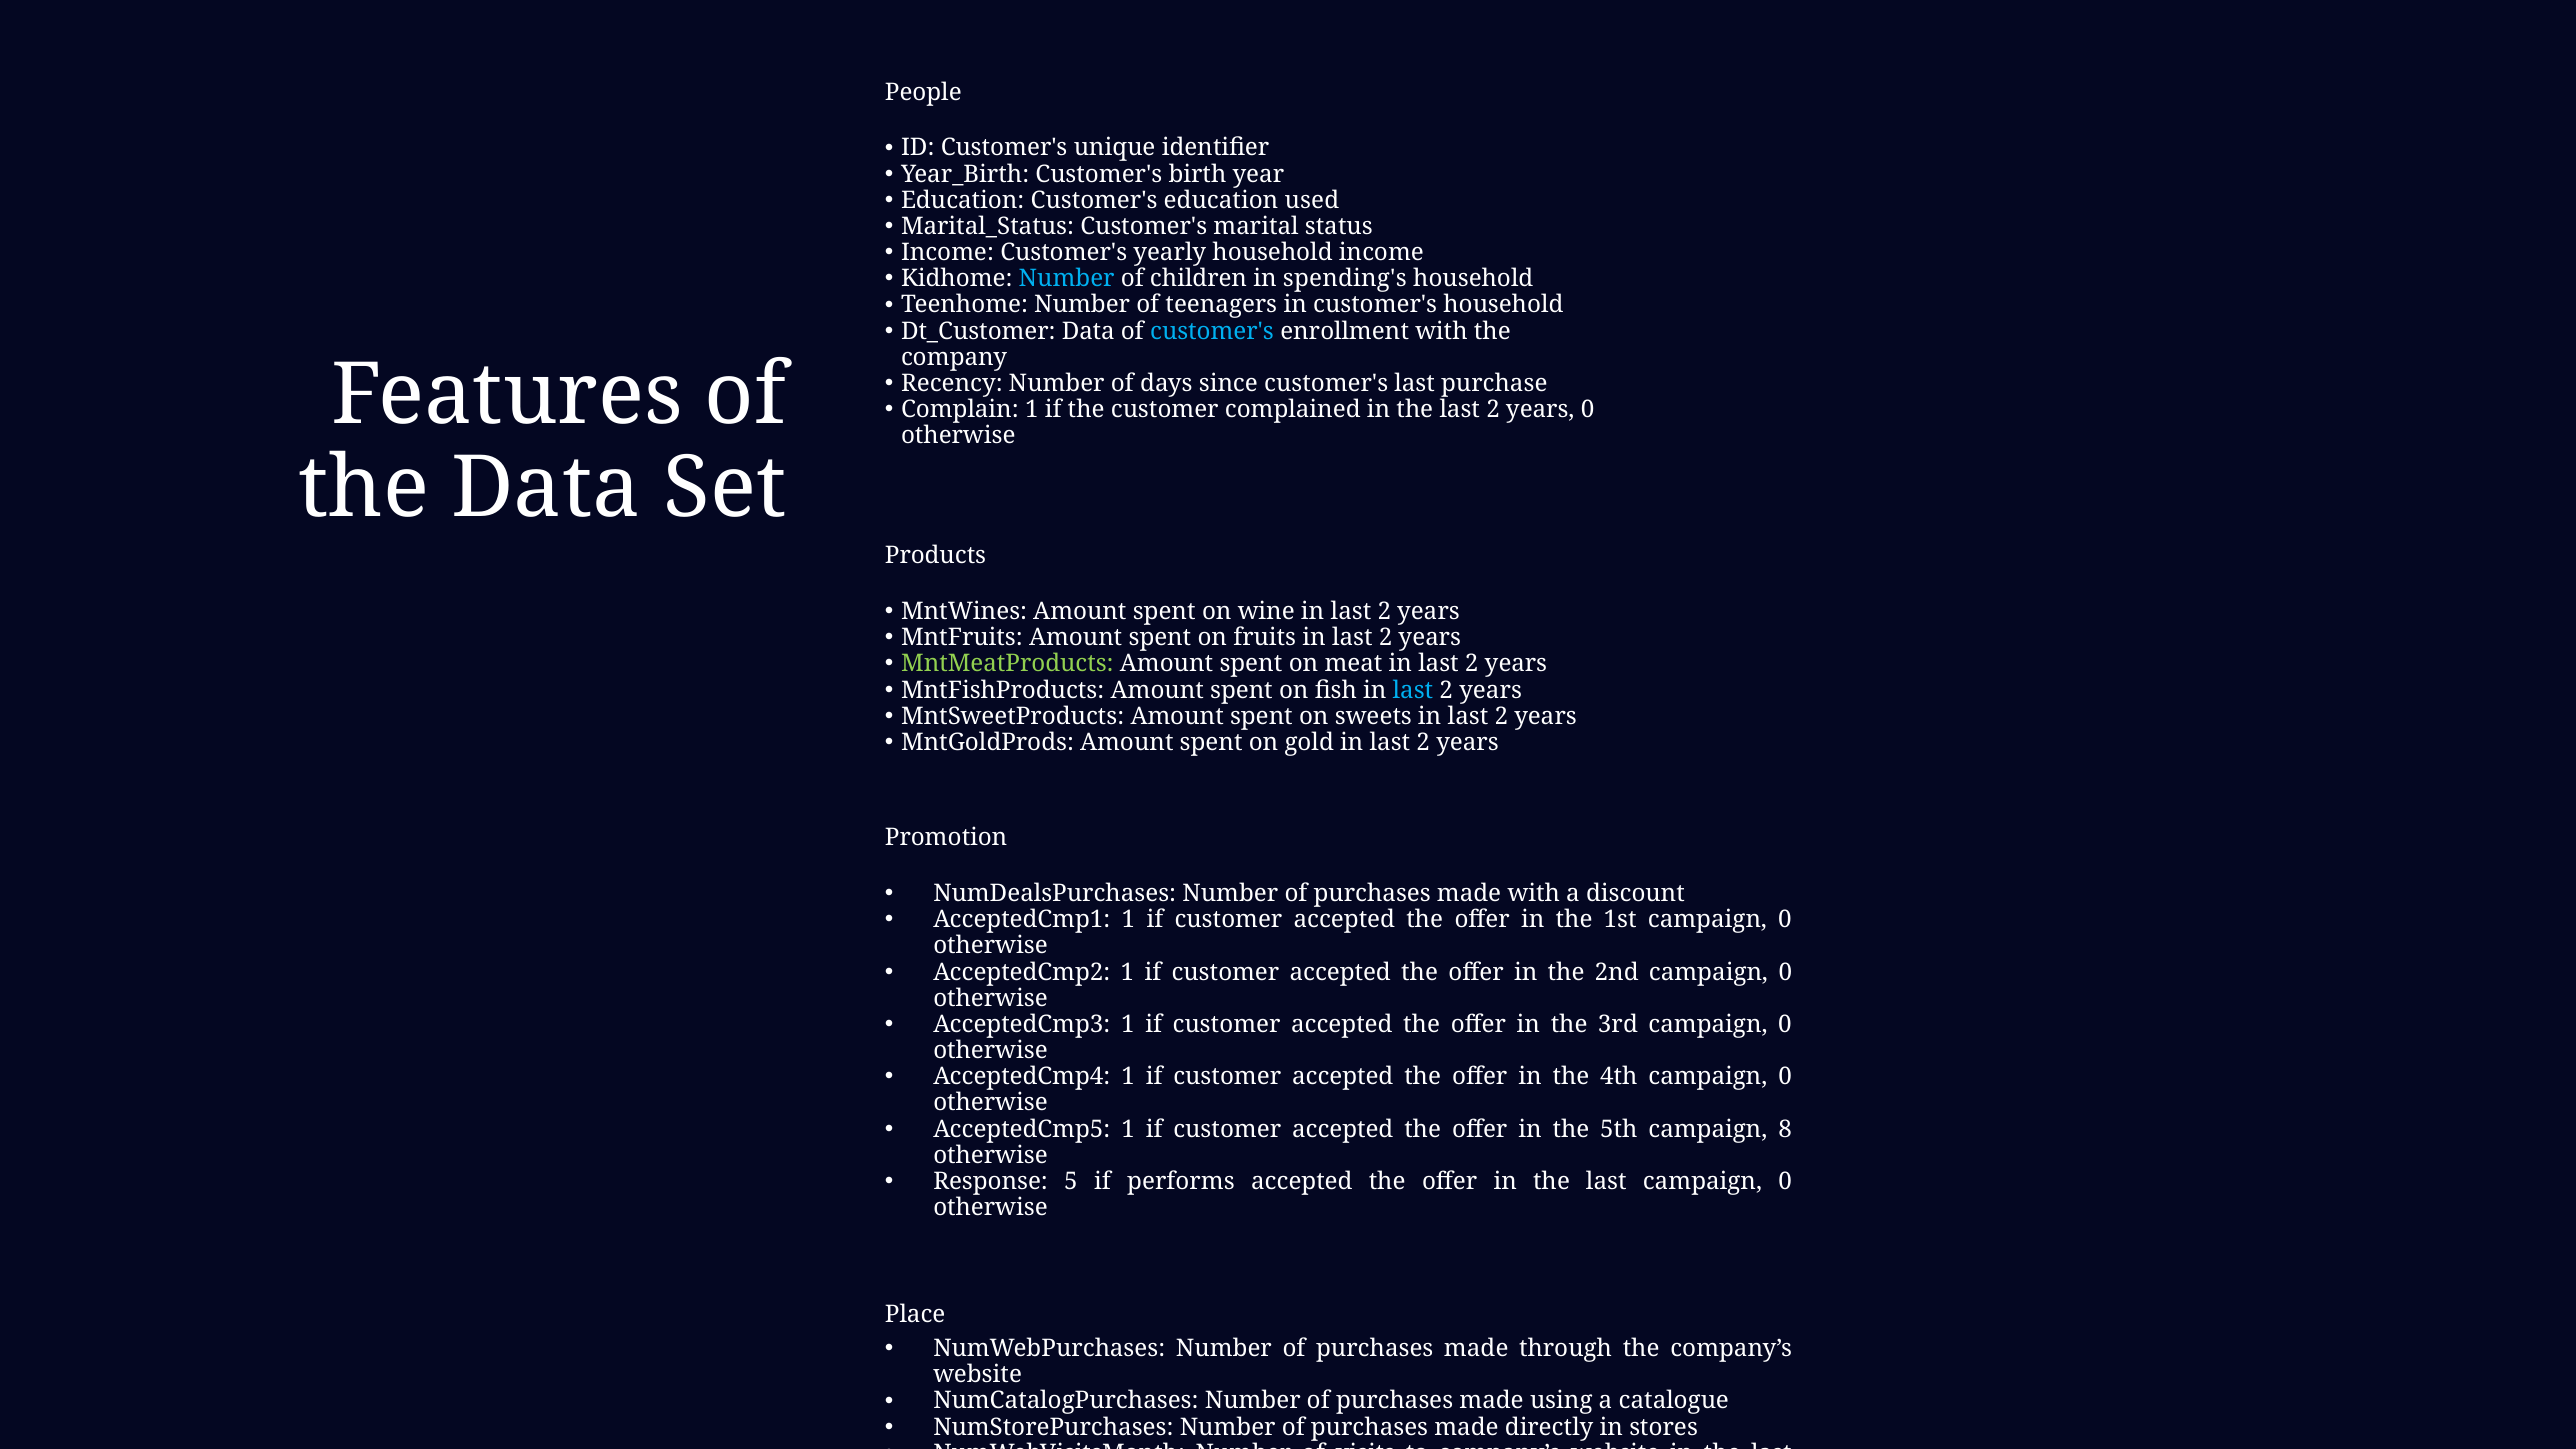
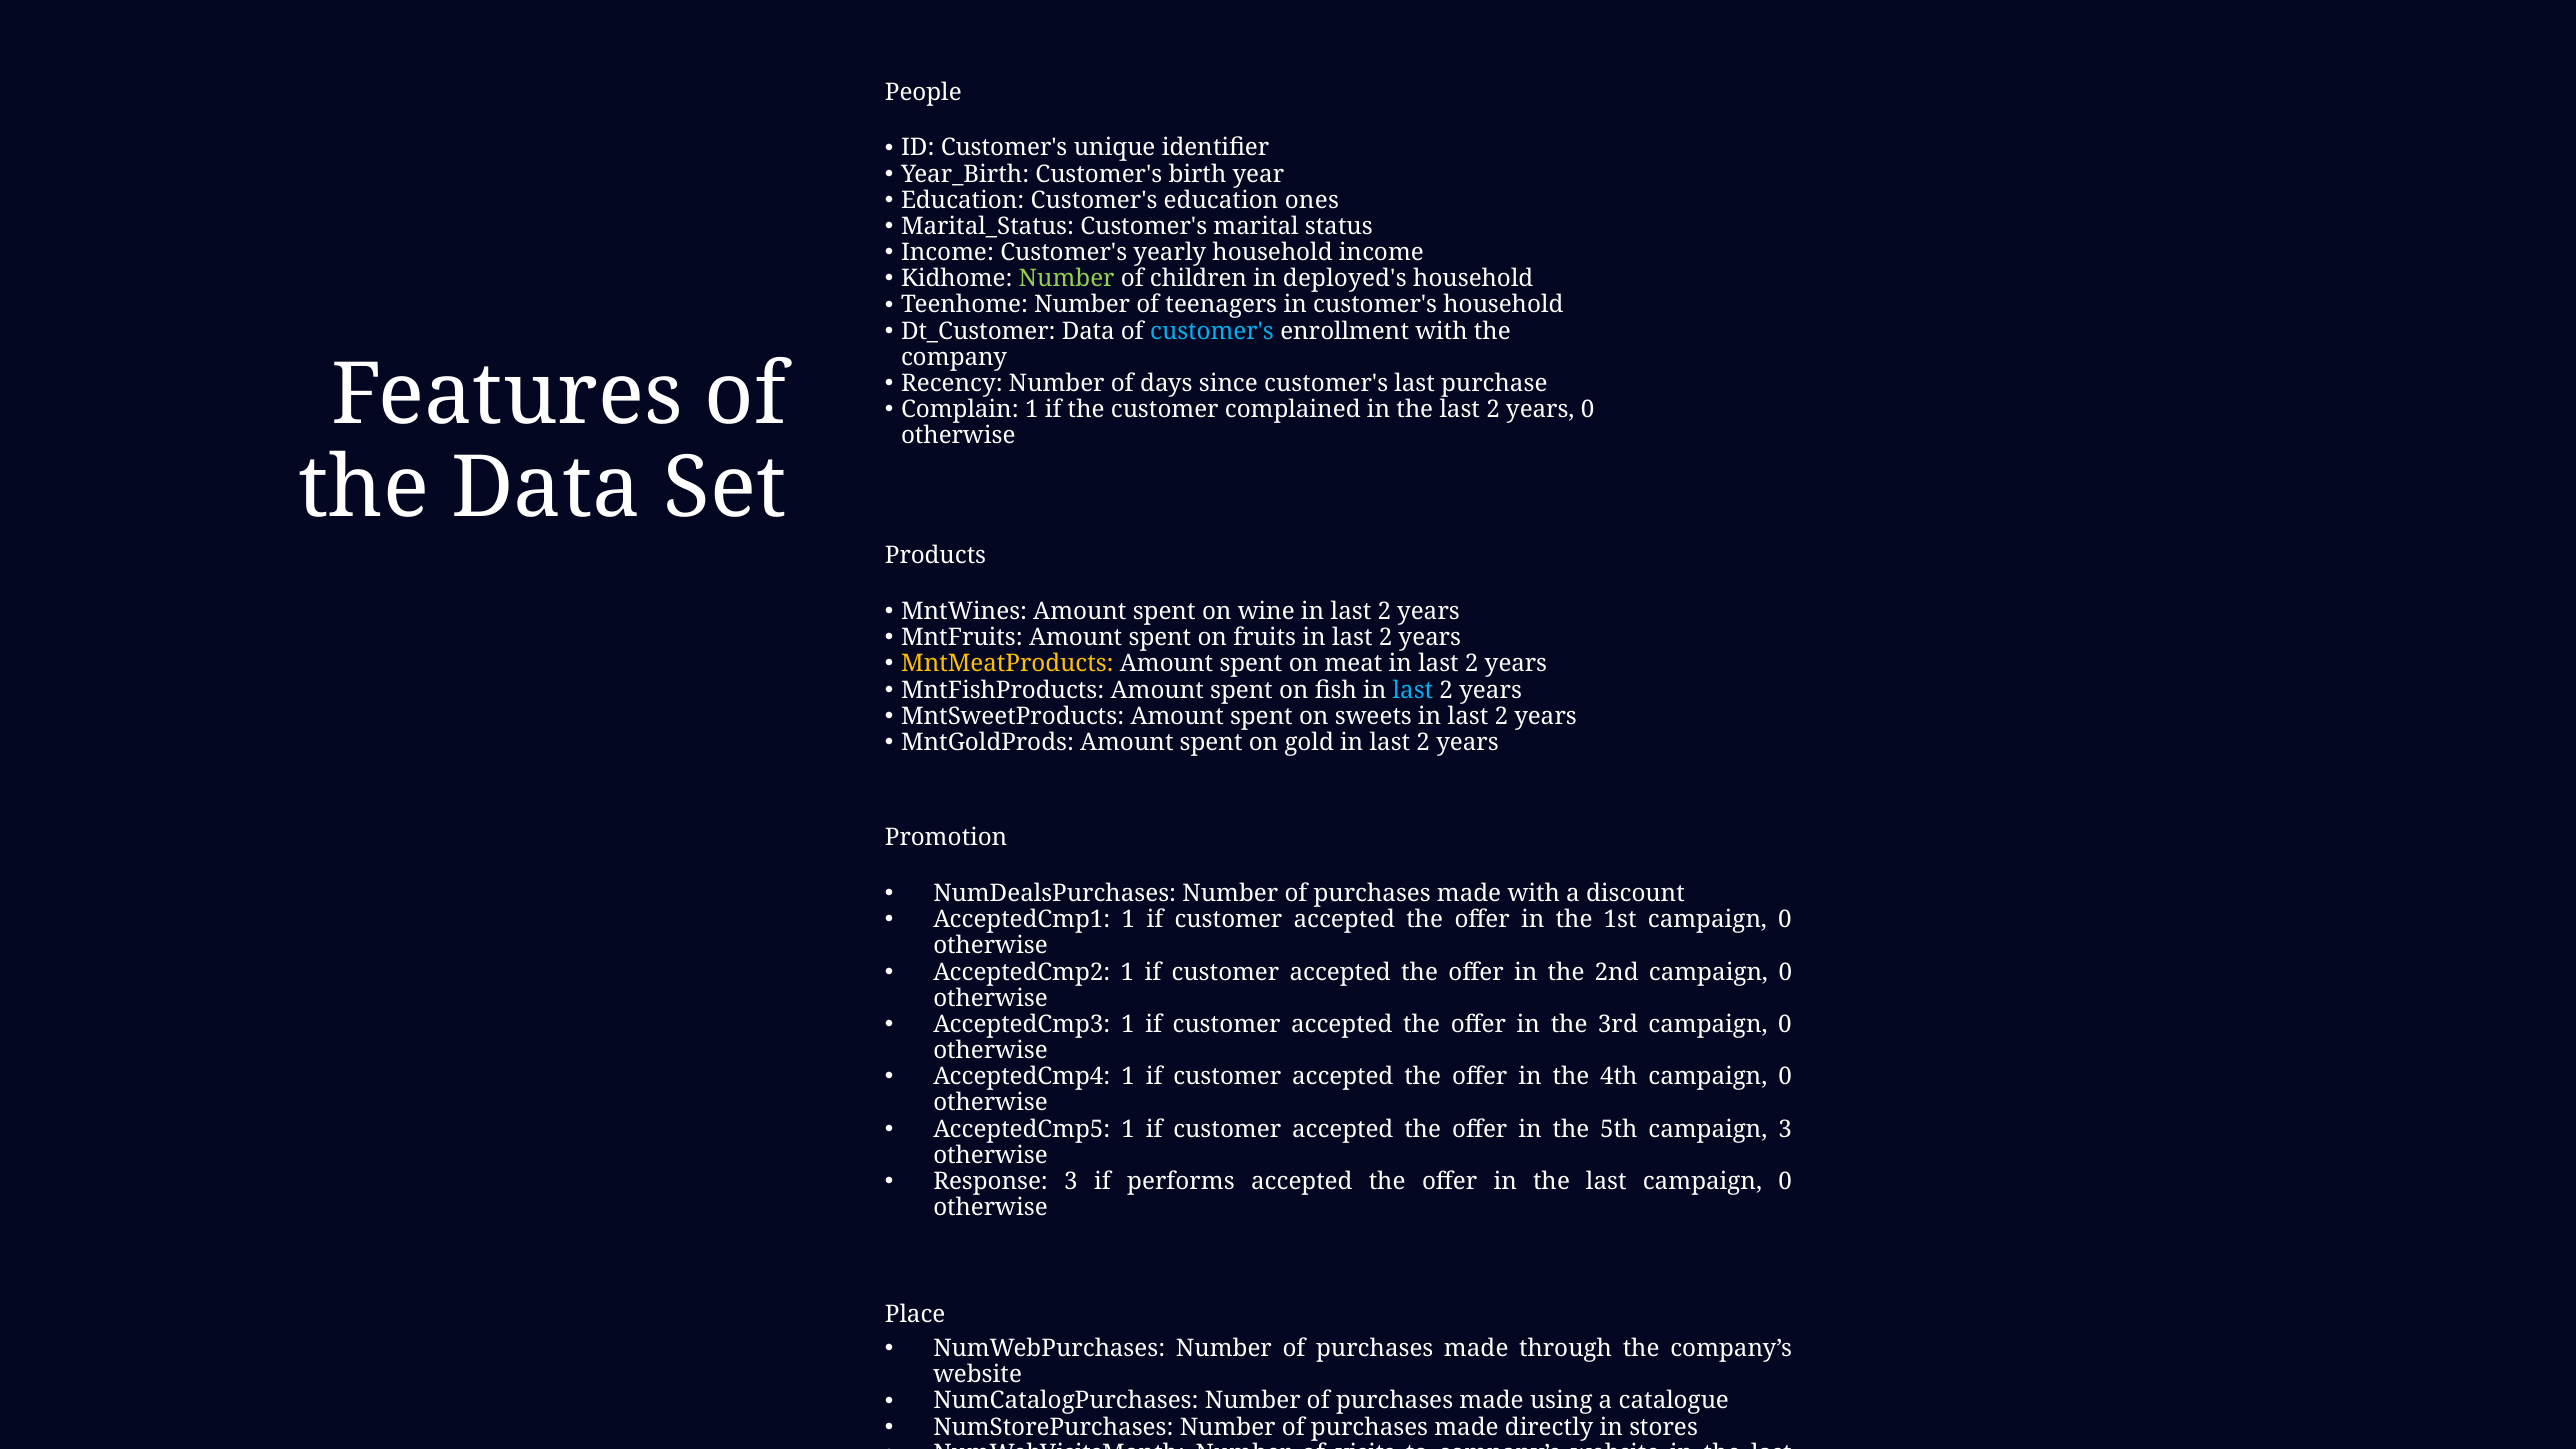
used: used -> ones (1312, 200)
Number colour: light blue -> light green (1067, 279)
spending's: spending's -> deployed's (1345, 279)
MntMeatProducts colour: light green -> yellow (1007, 664)
campaign 8: 8 -> 3 (1785, 1129)
Response 5: 5 -> 3 (1071, 1181)
